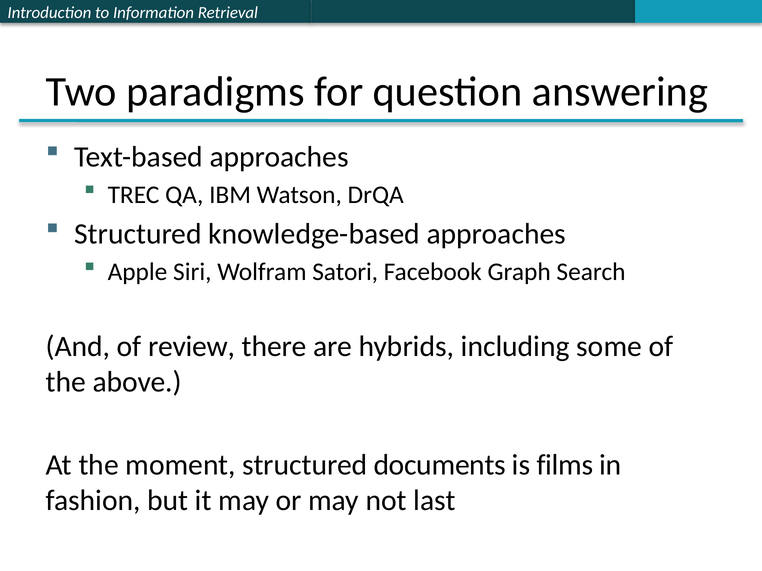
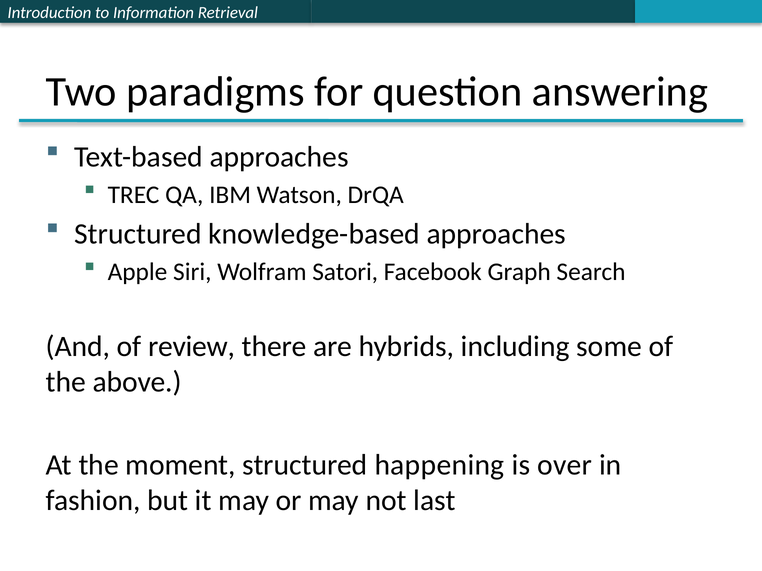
documents: documents -> happening (439, 465)
films: films -> over (565, 465)
